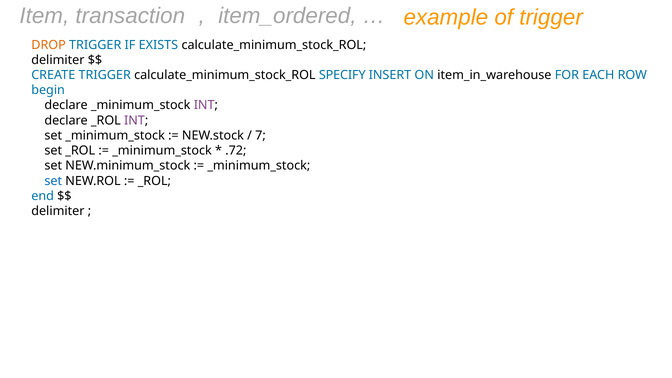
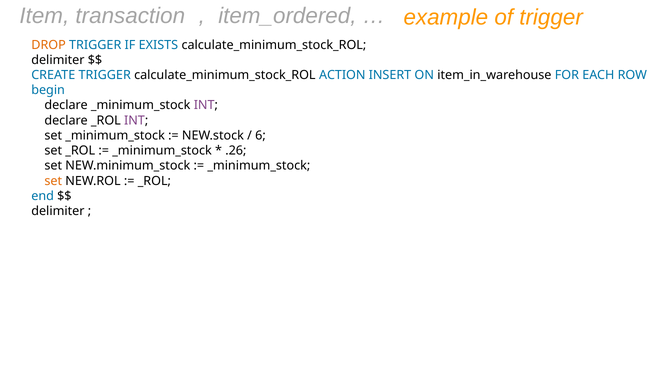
SPECIFY: SPECIFY -> ACTION (342, 75)
7: 7 -> 6 (260, 136)
.72: .72 -> .26 (236, 151)
set colour: blue -> orange (53, 181)
